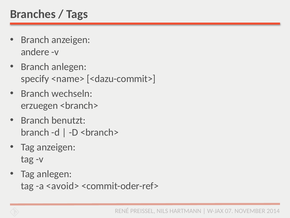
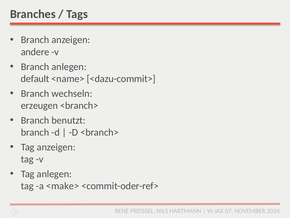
specify: specify -> default (35, 79)
erzuegen: erzuegen -> erzeugen (39, 105)
<avoid>: <avoid> -> <make> (63, 186)
